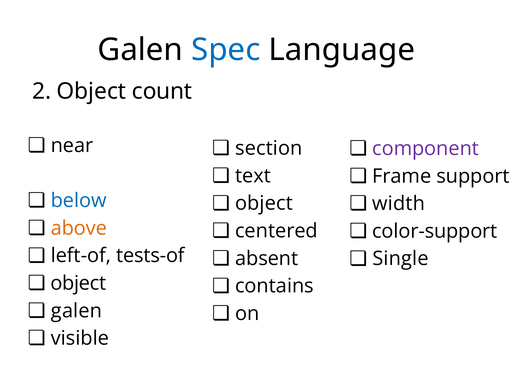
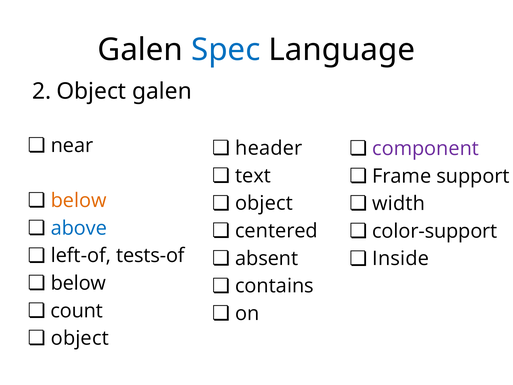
count: count -> galen (162, 91)
section: section -> header (269, 148)
below colour: blue -> orange (79, 200)
above colour: orange -> blue (79, 228)
Single: Single -> Inside (401, 259)
object: object -> below (78, 283)
galen: galen -> count (77, 311)
visible: visible -> object (80, 338)
